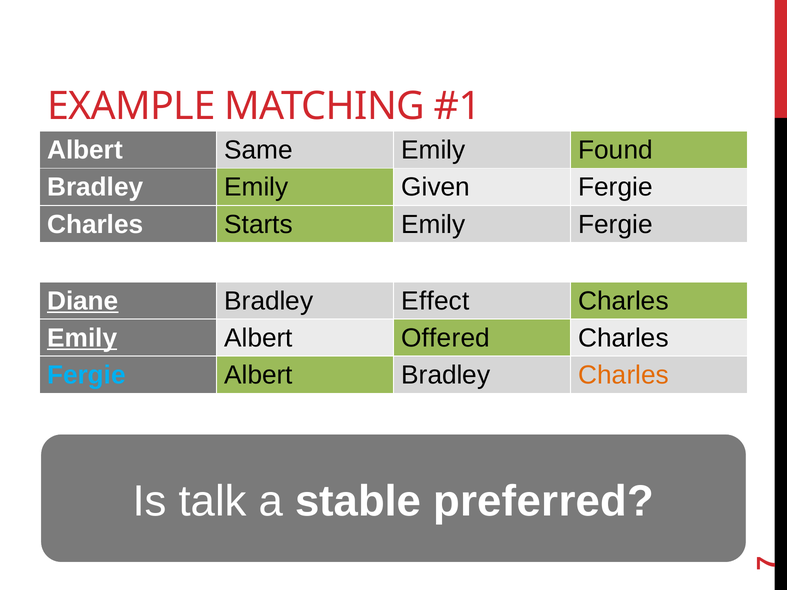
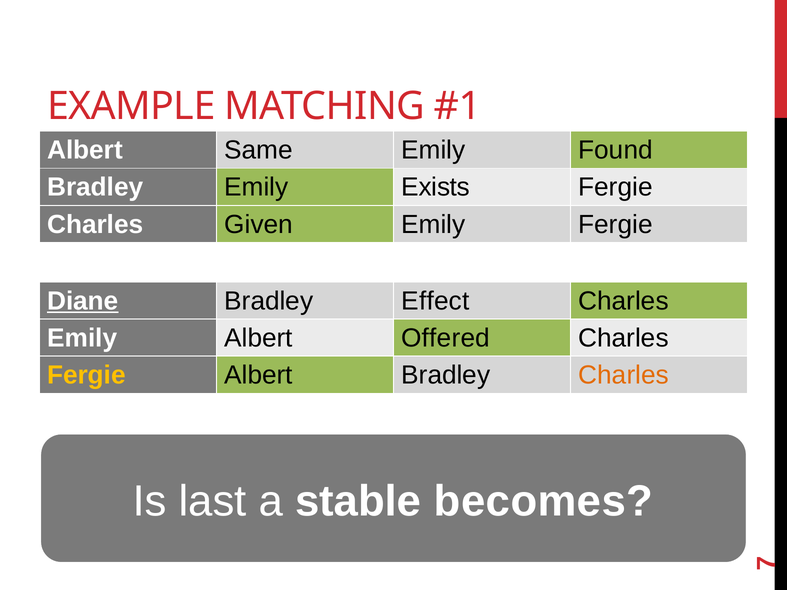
Given: Given -> Exists (436, 187)
Starts: Starts -> Given (259, 224)
Emily underline: present -> none (82, 338)
Fergie colour: light blue -> yellow (87, 375)
talk: talk -> last (213, 501)
preferred: preferred -> becomes (543, 501)
